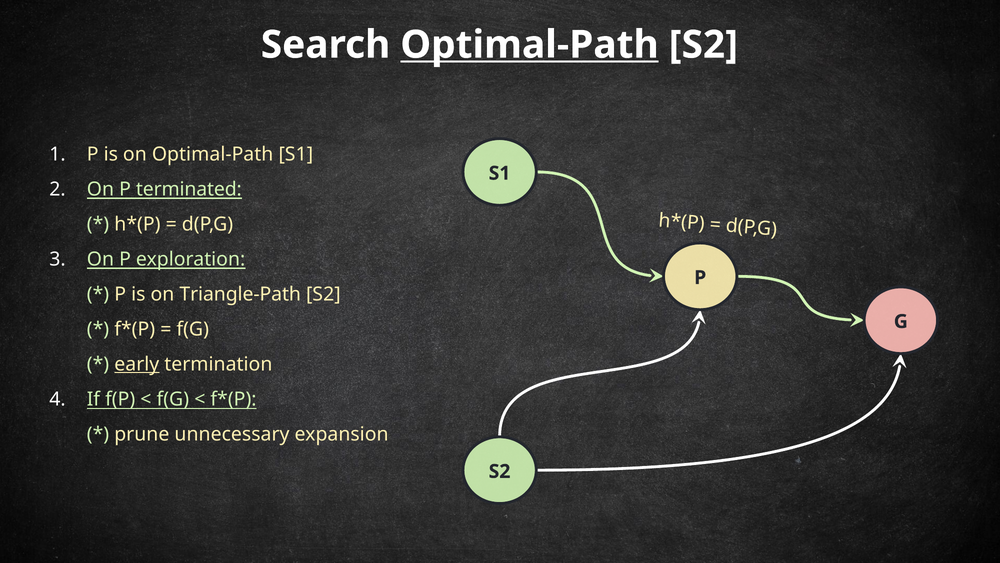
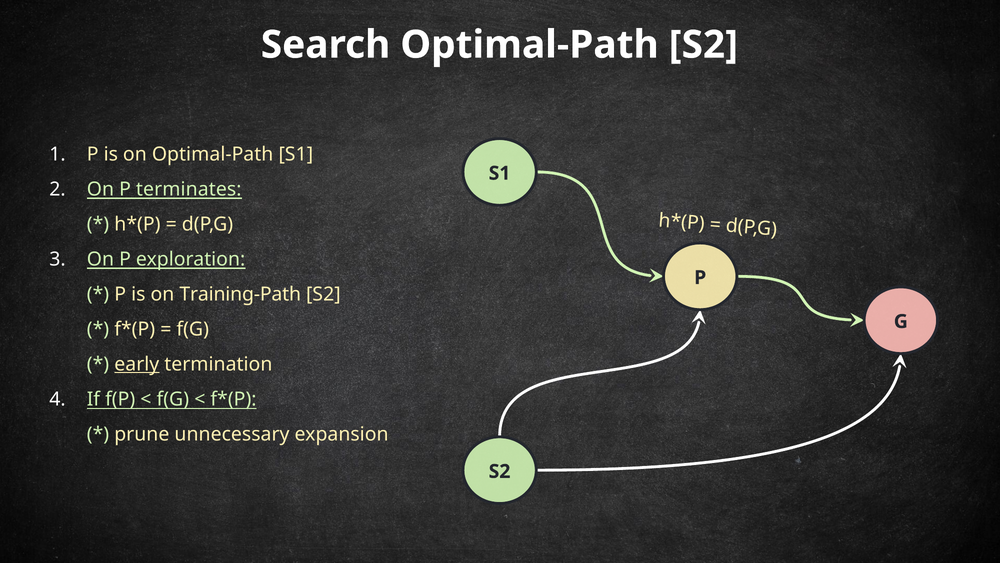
Optimal-Path underline: present -> none (530, 45)
terminated: terminated -> terminates (189, 189)
Triangle-Path: Triangle-Path -> Training-Path (240, 294)
